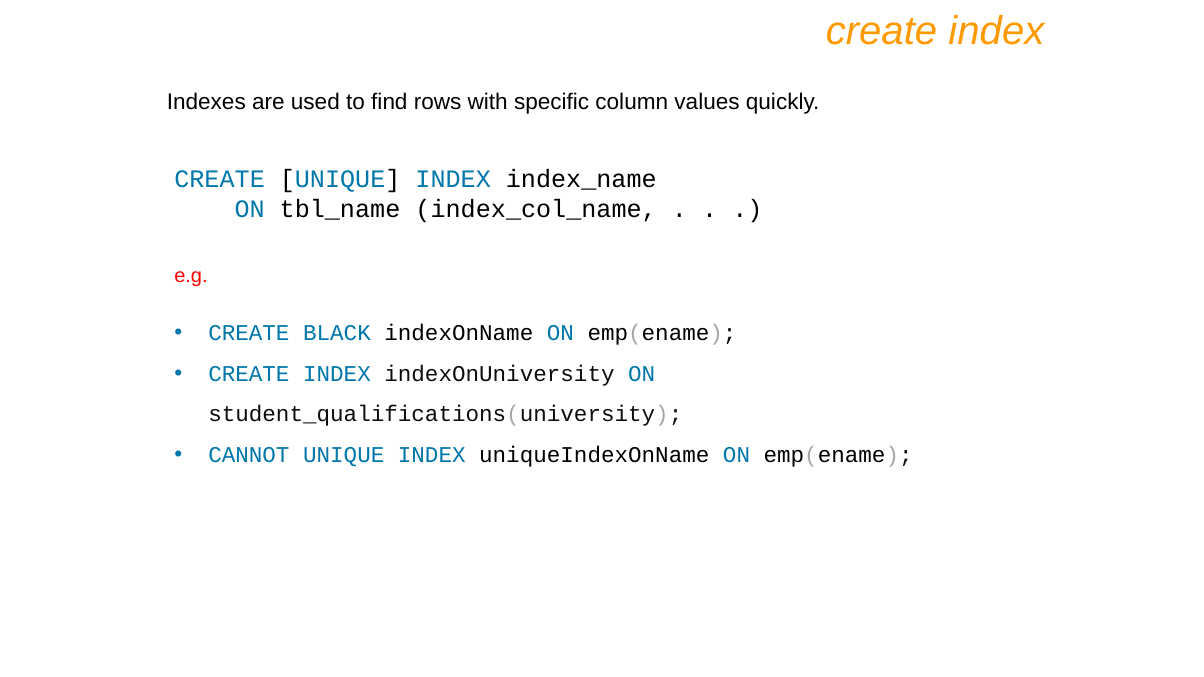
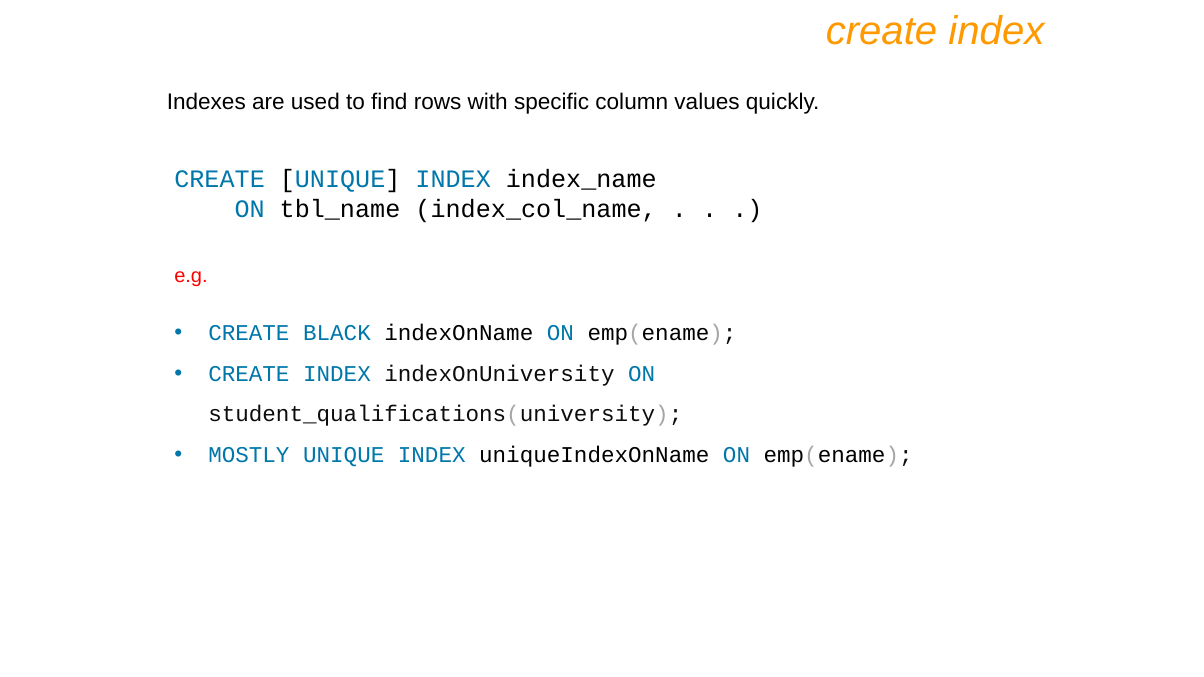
CANNOT: CANNOT -> MOSTLY (249, 455)
